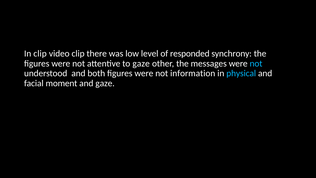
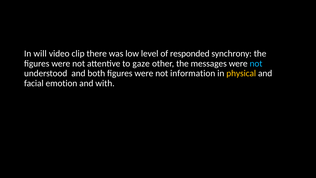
In clip: clip -> will (40, 53)
physical colour: light blue -> yellow (241, 73)
moment: moment -> emotion (61, 83)
and gaze: gaze -> with (105, 83)
